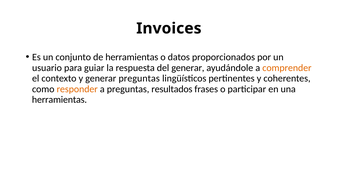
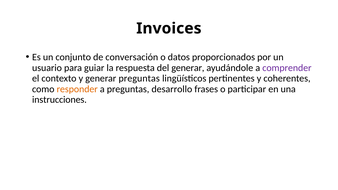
de herramientas: herramientas -> conversación (132, 57)
comprender colour: orange -> purple (287, 68)
resultados: resultados -> desarrollo (172, 89)
herramientas: herramientas -> instrucciones (59, 100)
